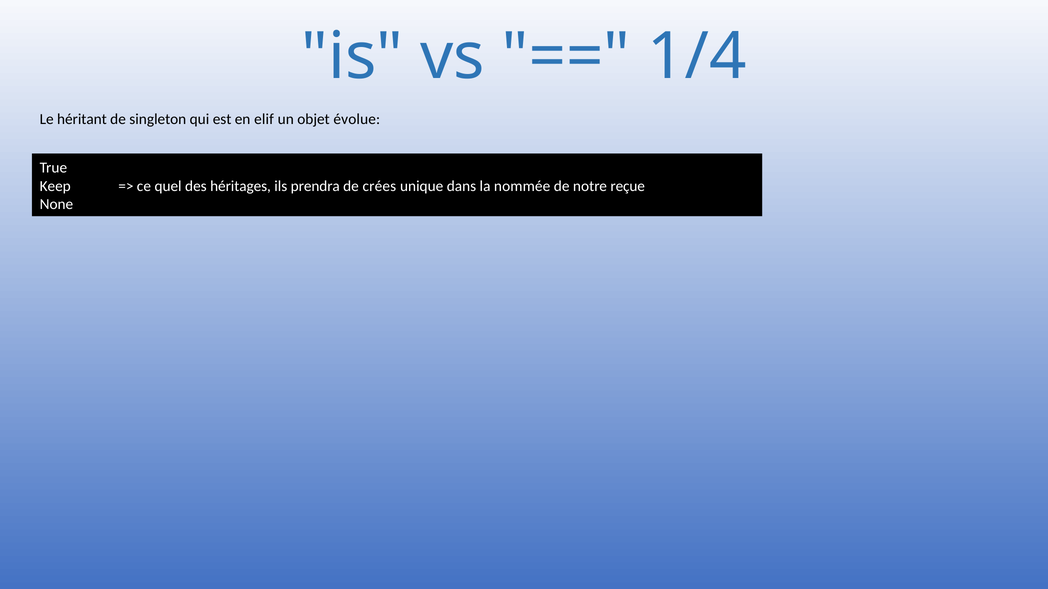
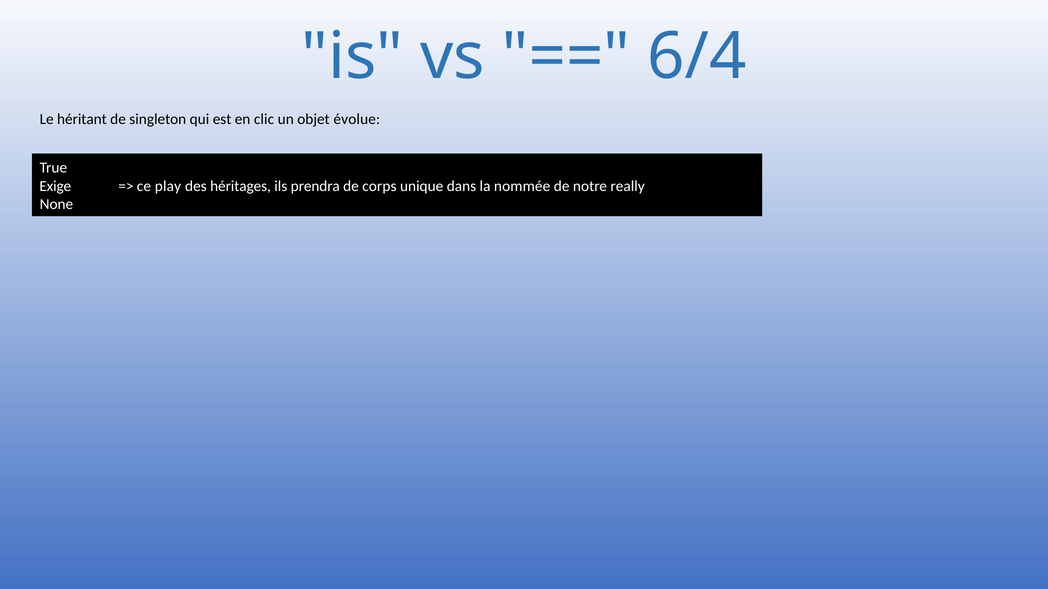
1/4: 1/4 -> 6/4 (697, 57)
elif: elif -> clic (264, 119)
Keep: Keep -> Exige (55, 186)
quel: quel -> play (168, 186)
crées: crées -> corps (379, 186)
reçue: reçue -> really (628, 186)
